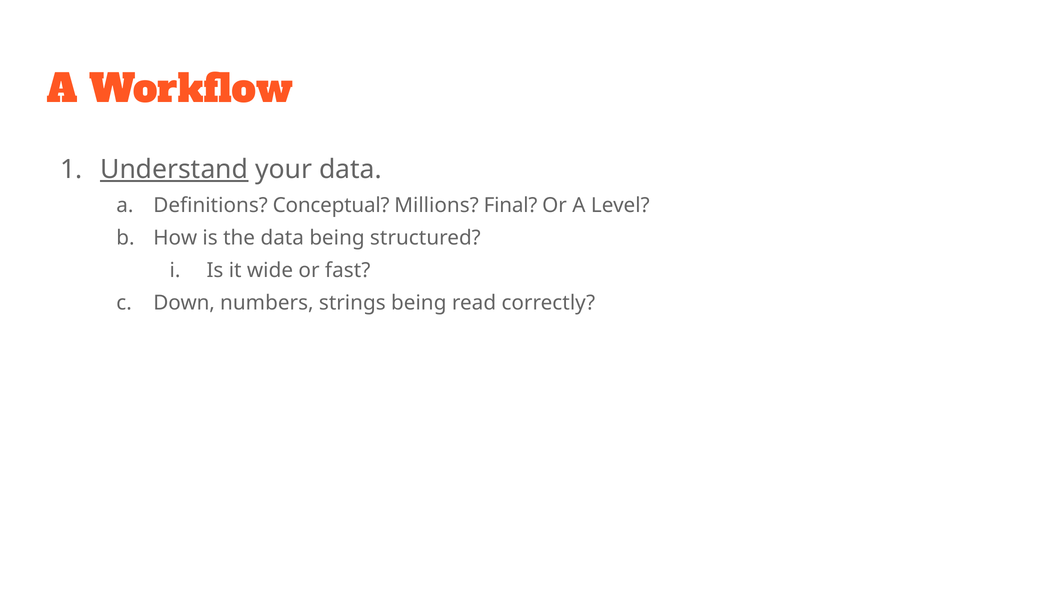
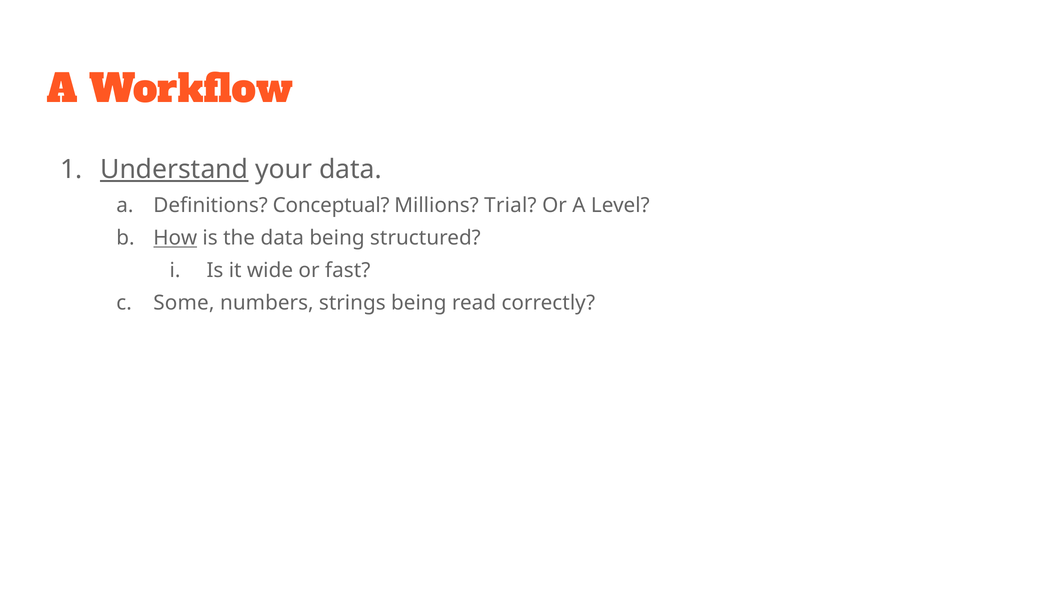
Final: Final -> Trial (510, 206)
How underline: none -> present (175, 238)
Down: Down -> Some (184, 303)
